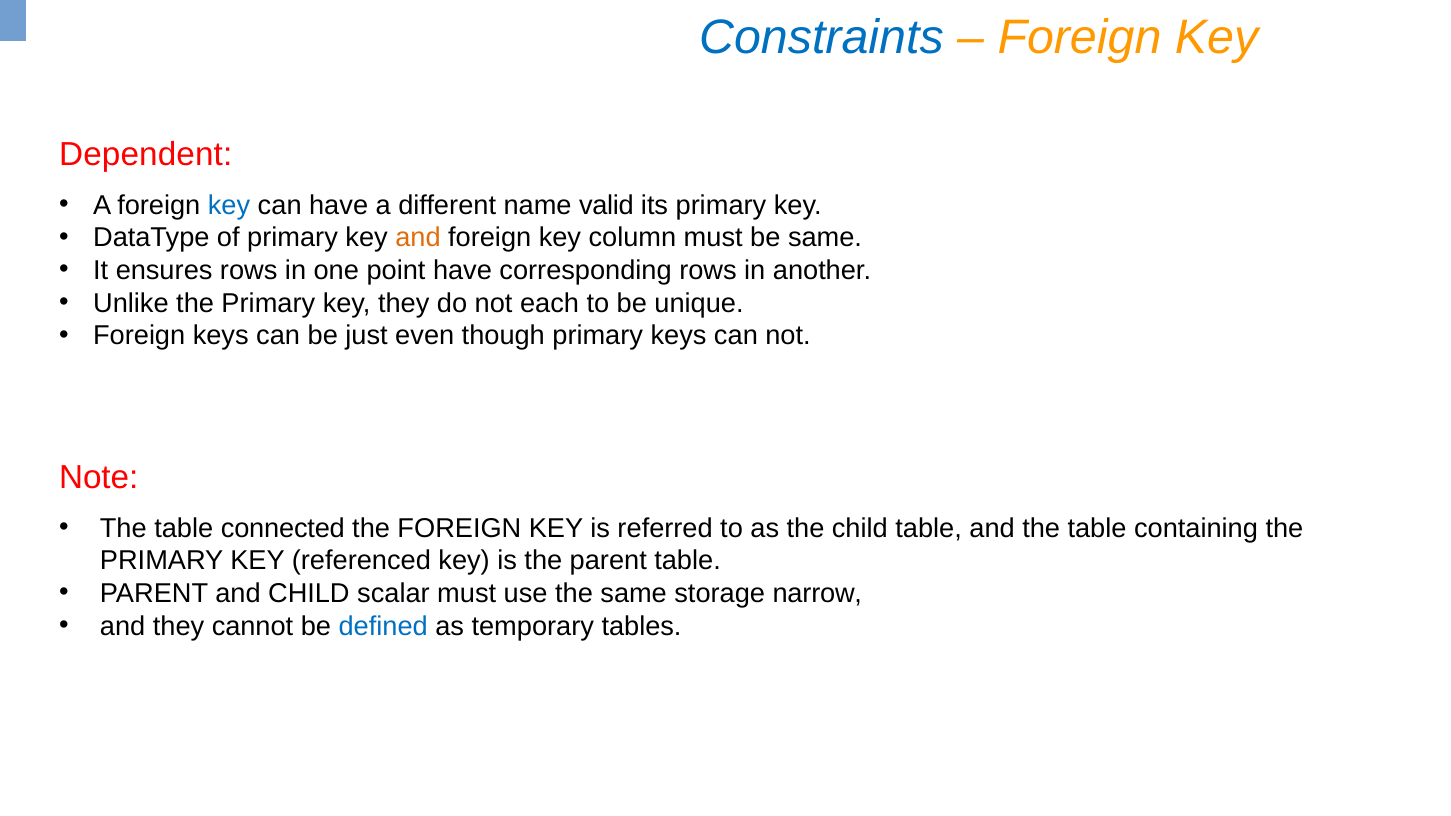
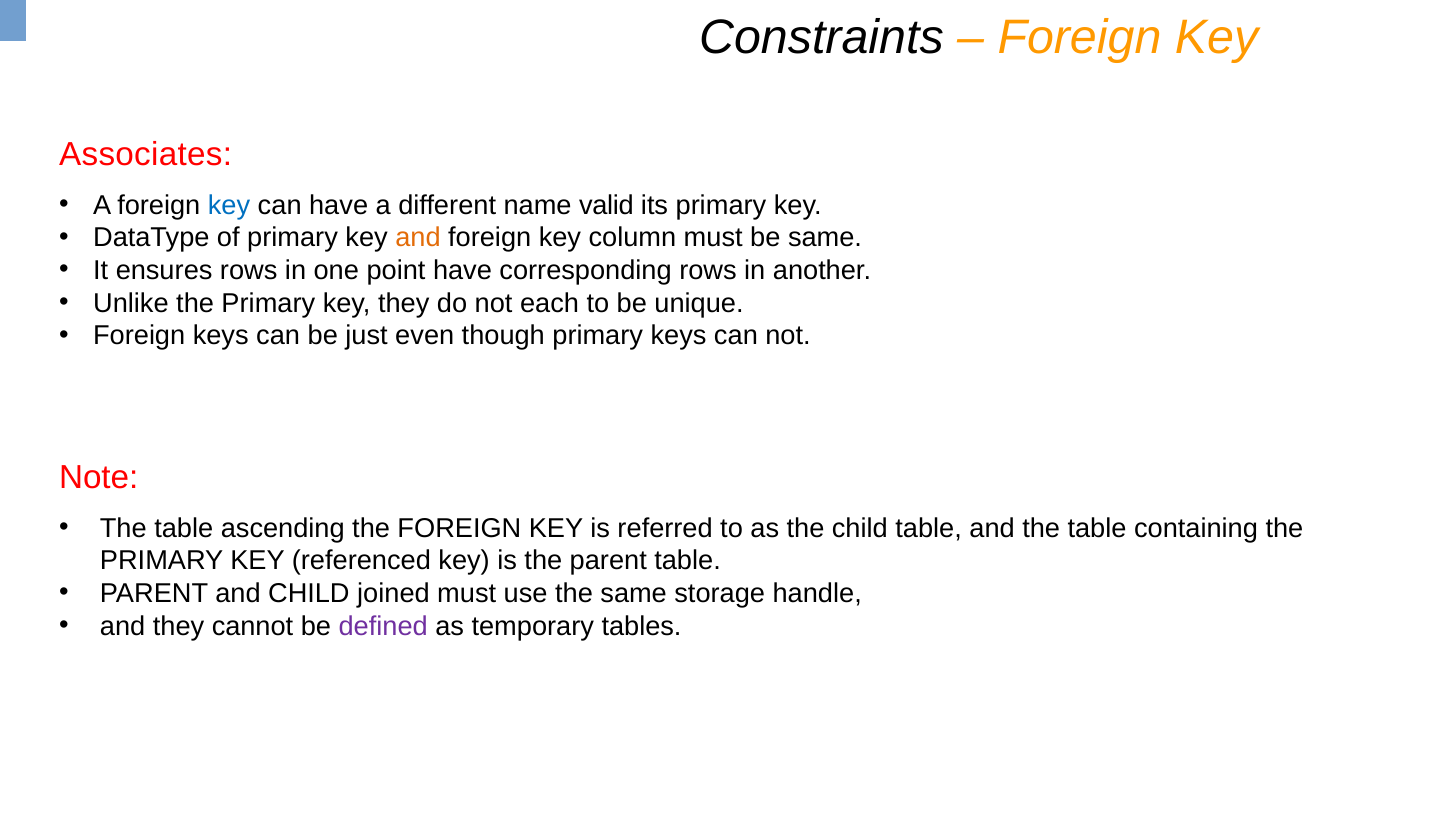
Constraints colour: blue -> black (821, 38)
Dependent: Dependent -> Associates (146, 155)
connected: connected -> ascending (283, 528)
scalar: scalar -> joined (393, 594)
narrow: narrow -> handle (817, 594)
defined colour: blue -> purple (383, 626)
